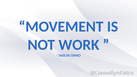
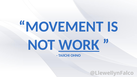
WORK underline: none -> present (79, 45)
